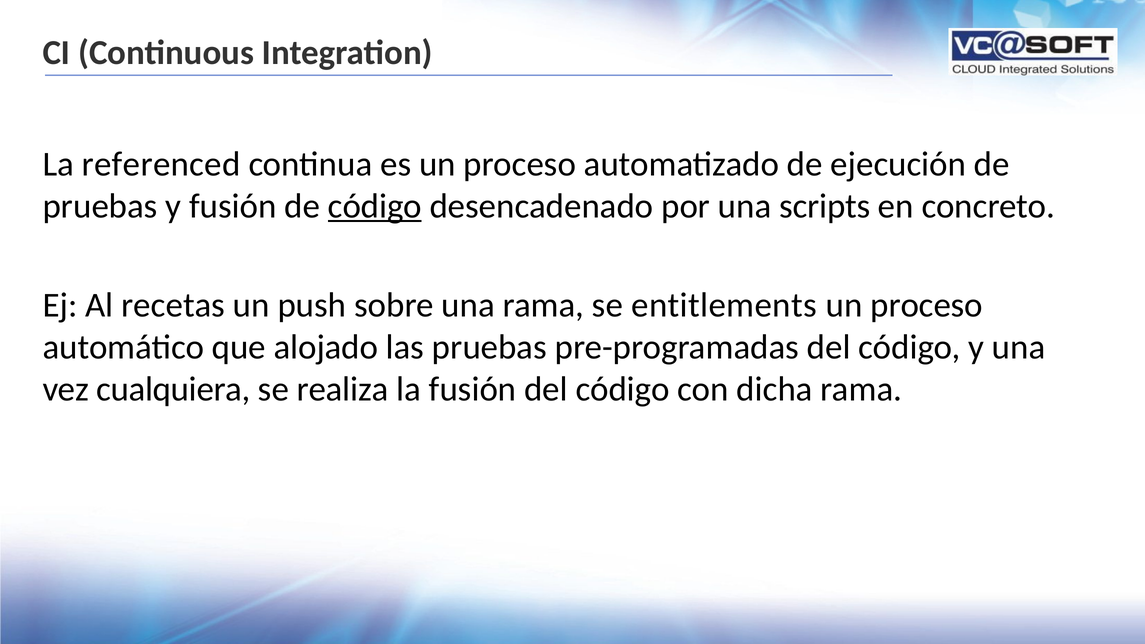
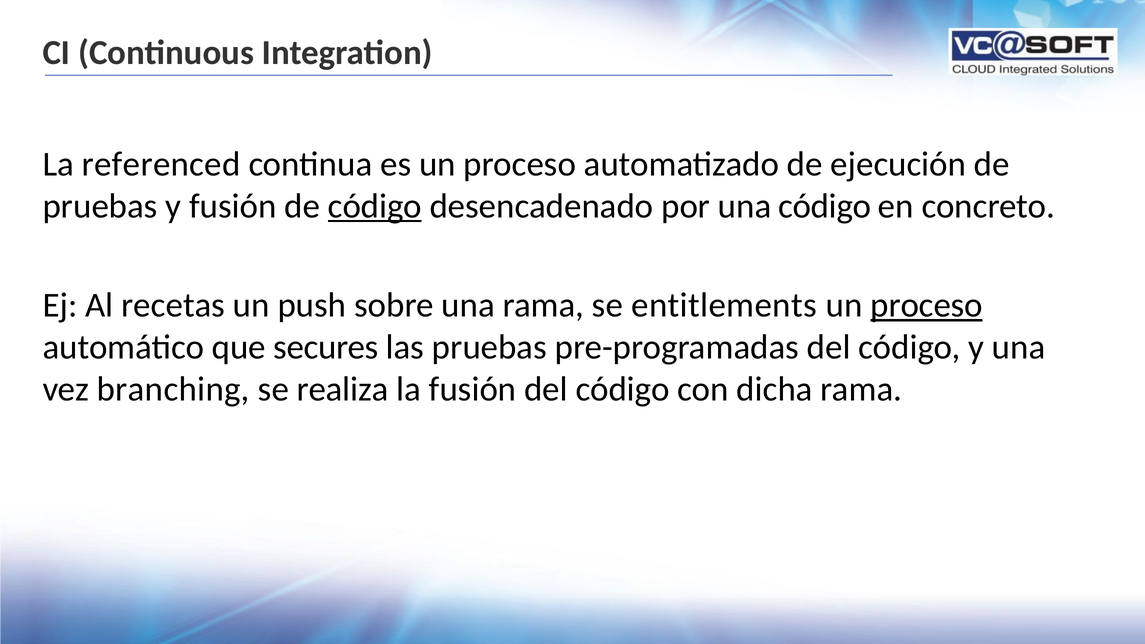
una scripts: scripts -> código (825, 206)
proceso underline: none -> present (927, 305)
alojado: alojado -> secures (326, 347)
cualquiera: cualquiera -> branching (173, 389)
